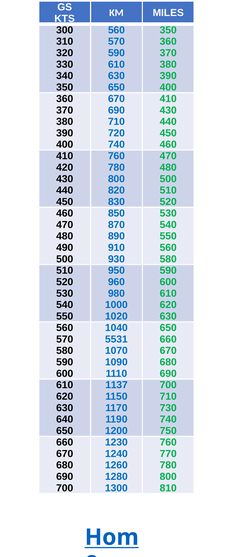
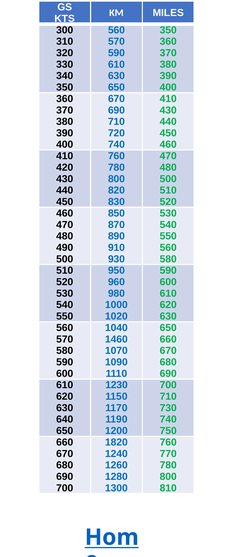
5531: 5531 -> 1460 (116, 339)
1137: 1137 -> 1230 (117, 385)
1230: 1230 -> 1820 (116, 443)
